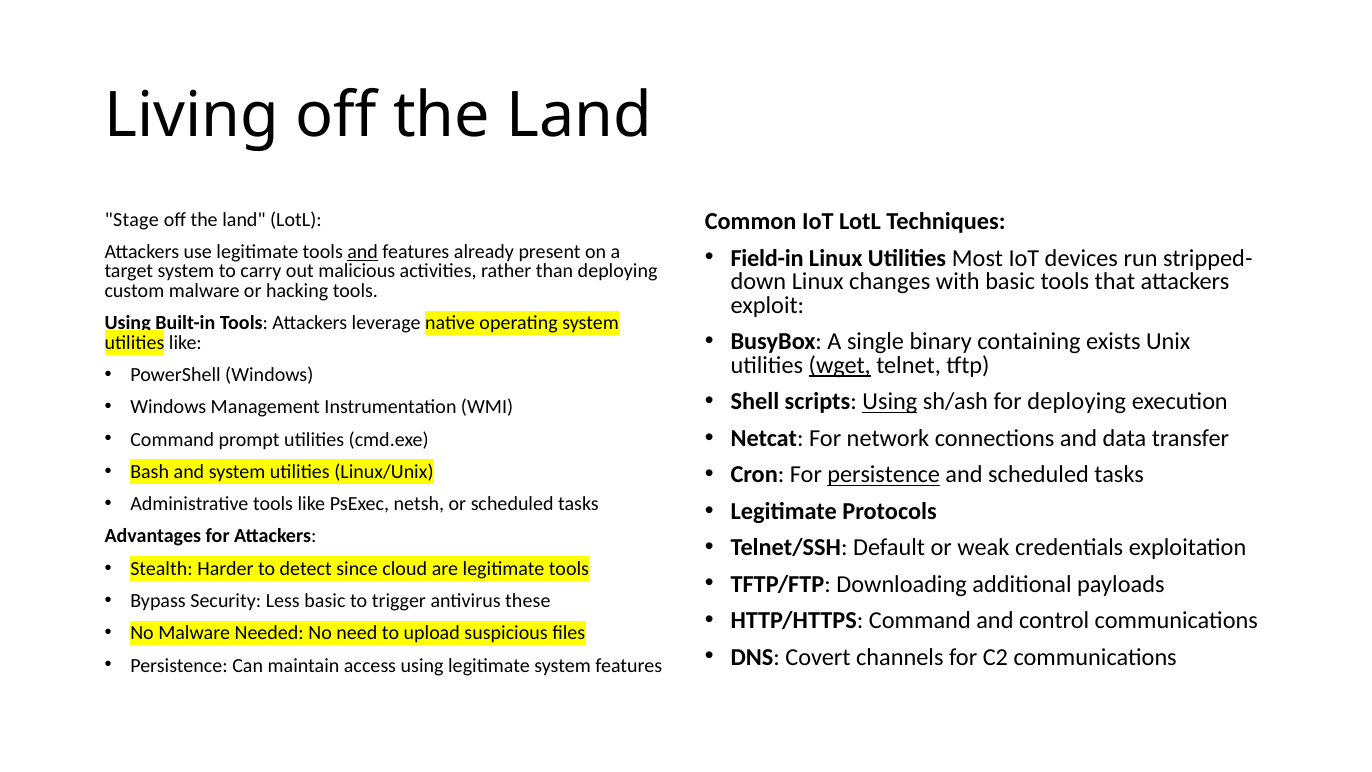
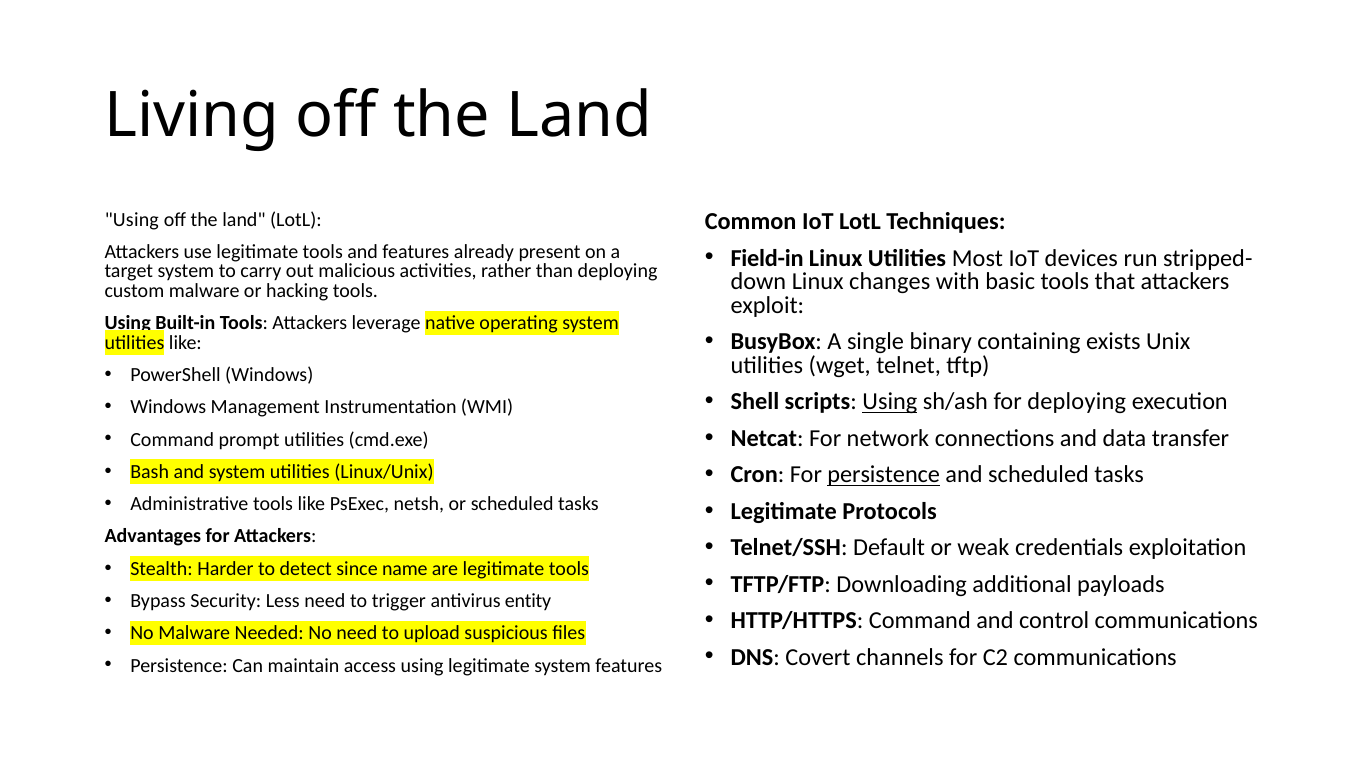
Stage: Stage -> Using (132, 220)
and underline: present -> none (363, 252)
wget underline: present -> none (840, 365)
cloud: cloud -> name (405, 568)
Less basic: basic -> need (325, 601)
these: these -> entity (528, 601)
